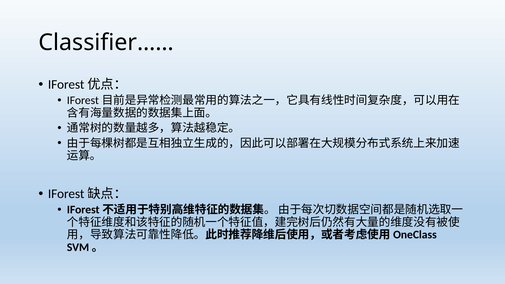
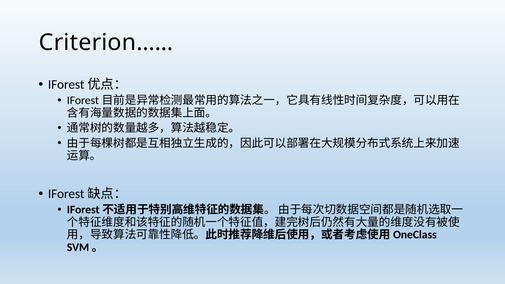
Classifier……: Classifier…… -> Criterion…… (106, 42)
